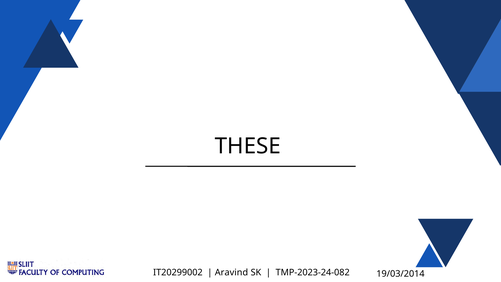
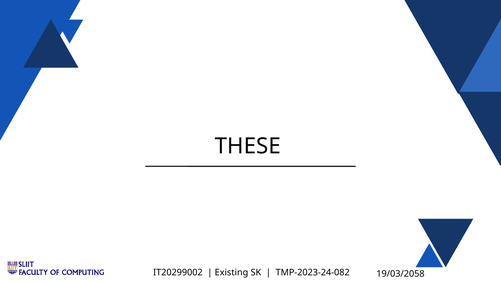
Aravind: Aravind -> Existing (231, 272)
19/03/2014: 19/03/2014 -> 19/03/2058 (400, 274)
